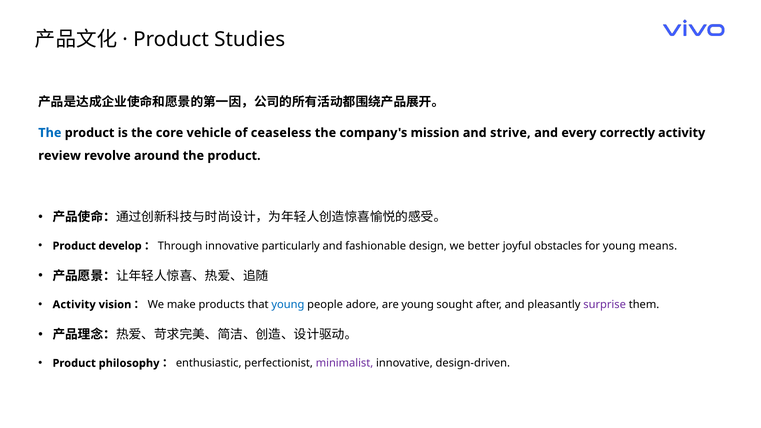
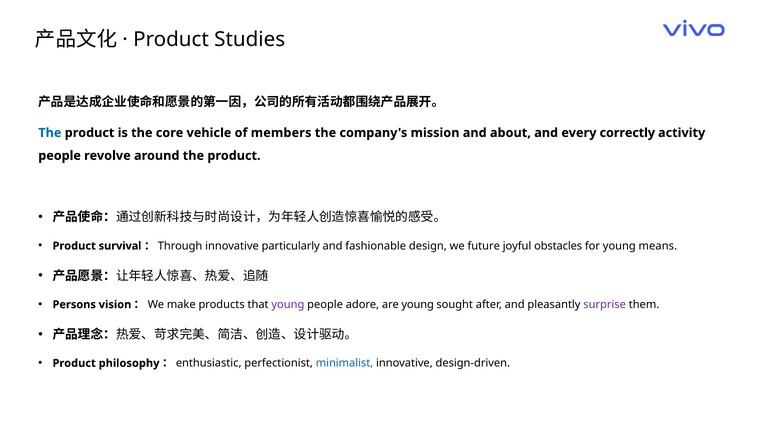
ceaseless: ceaseless -> members (281, 133)
strive: strive -> about (510, 133)
review: review -> people (60, 156)
develop: develop -> survival (120, 246)
better: better -> future (484, 246)
Activity: Activity -> Persons (74, 305)
young colour: blue -> purple (288, 305)
minimalist colour: purple -> blue (345, 363)
